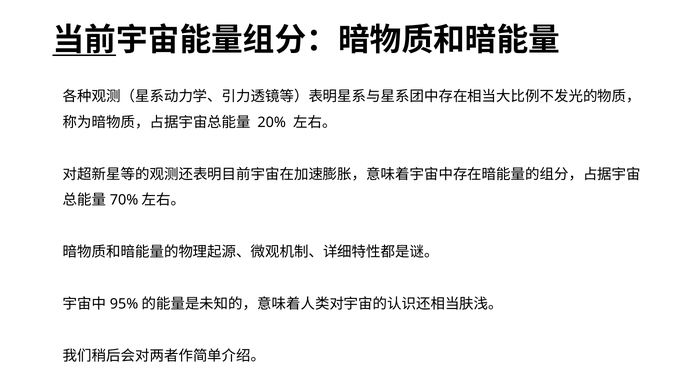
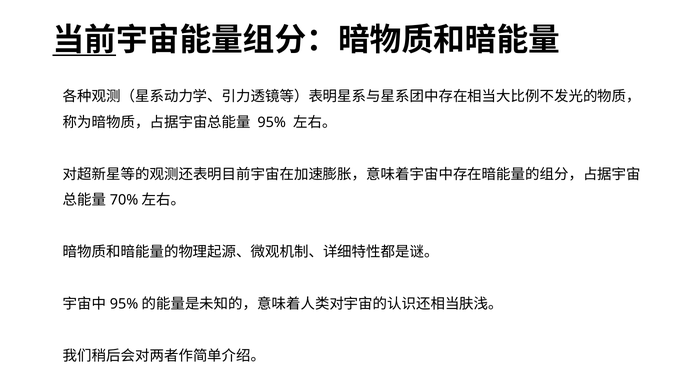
20%: 20% -> 95% (272, 122)
